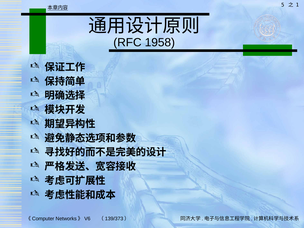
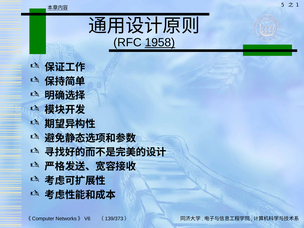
1958 underline: none -> present (160, 43)
